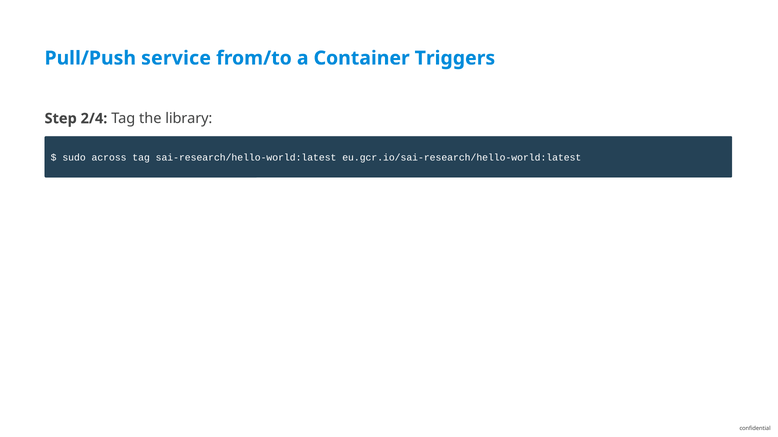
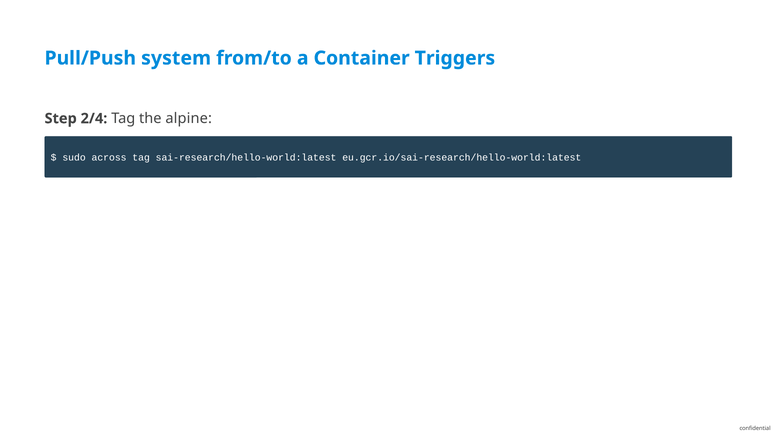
service: service -> system (176, 58)
library: library -> alpine (189, 119)
